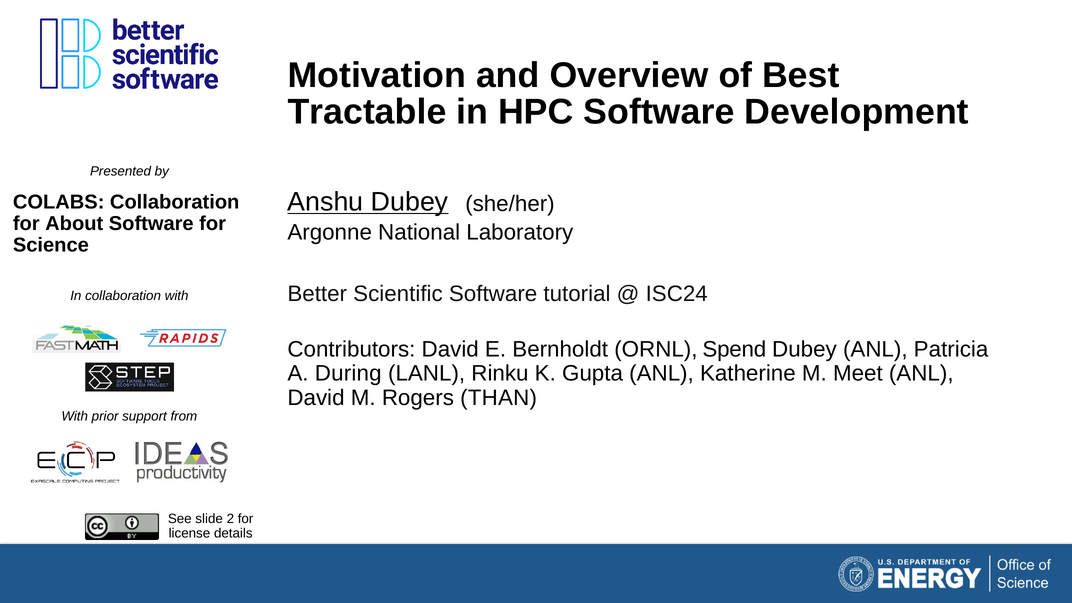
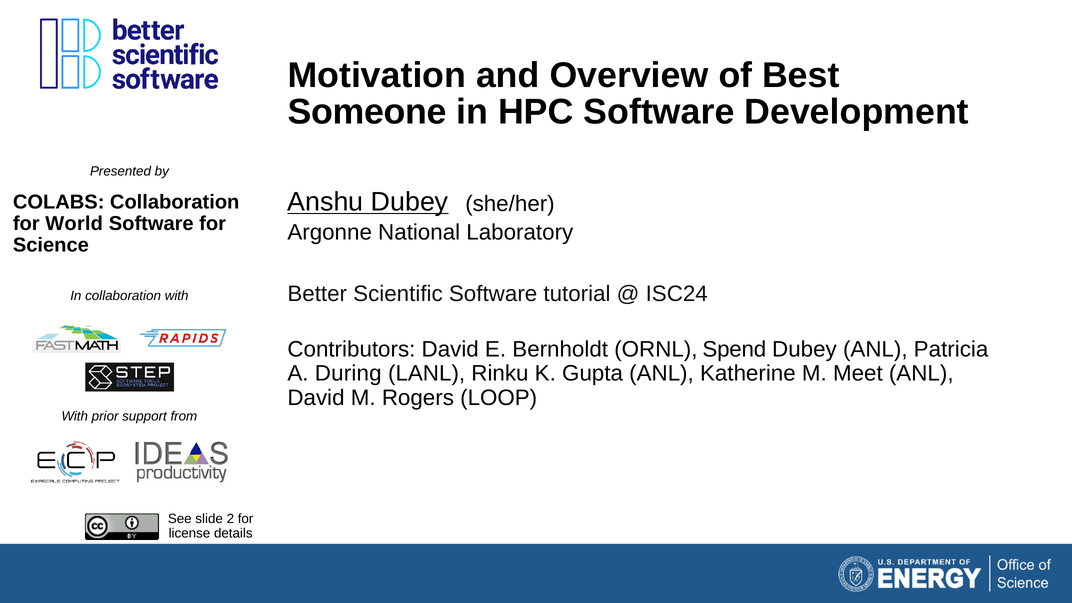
Tractable: Tractable -> Someone (367, 112)
About: About -> World (74, 224)
THAN: THAN -> LOOP (499, 398)
